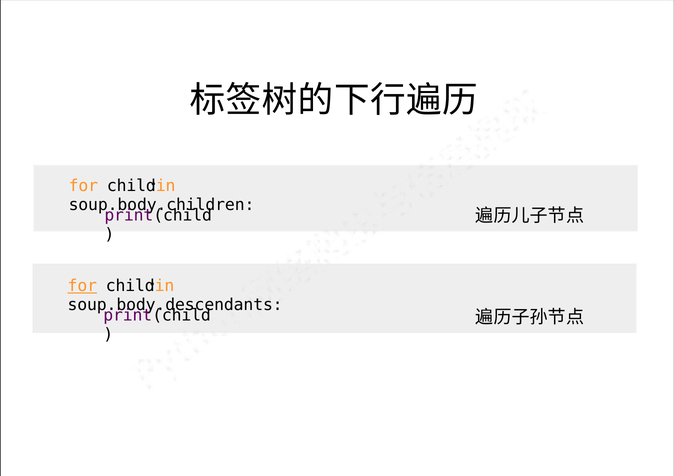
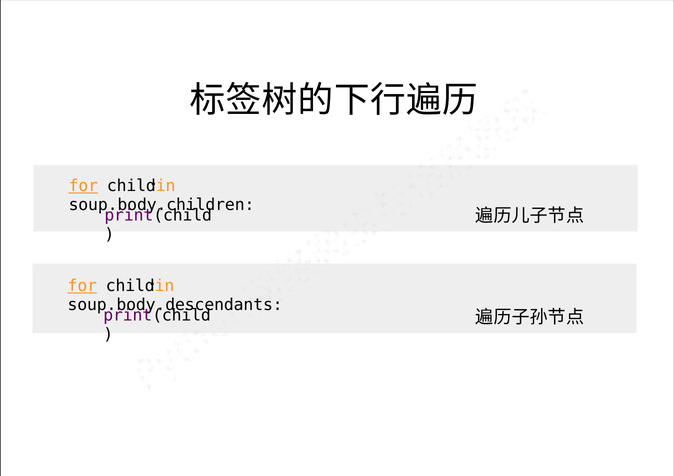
for underline: none -> present (83, 186)
